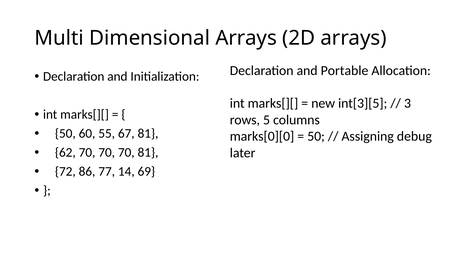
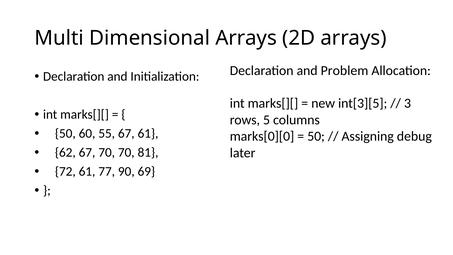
Portable: Portable -> Problem (345, 70)
67 81: 81 -> 61 (148, 133)
62 70: 70 -> 67 (87, 152)
72 86: 86 -> 61 (87, 171)
14: 14 -> 90 (126, 171)
